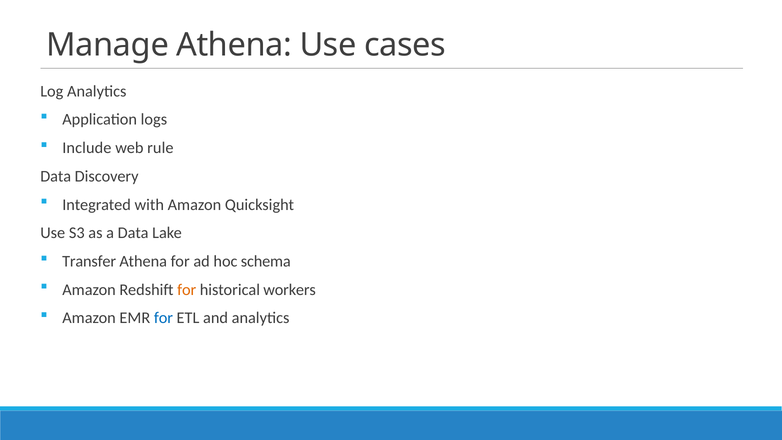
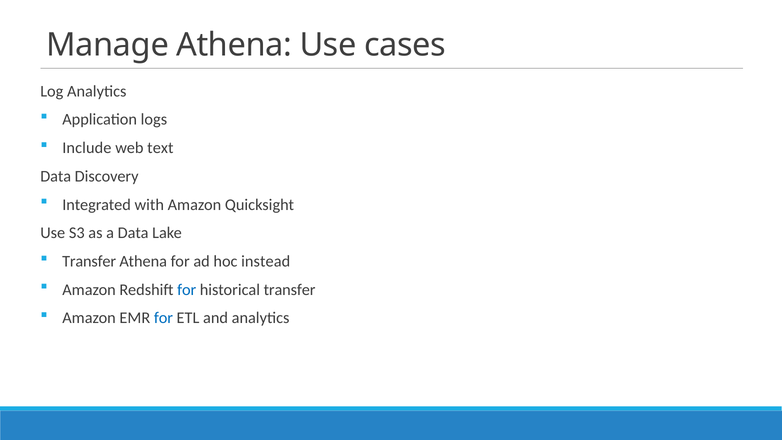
rule: rule -> text (160, 148)
schema: schema -> instead (266, 261)
for colour: orange -> blue (187, 290)
historical workers: workers -> transfer (290, 290)
